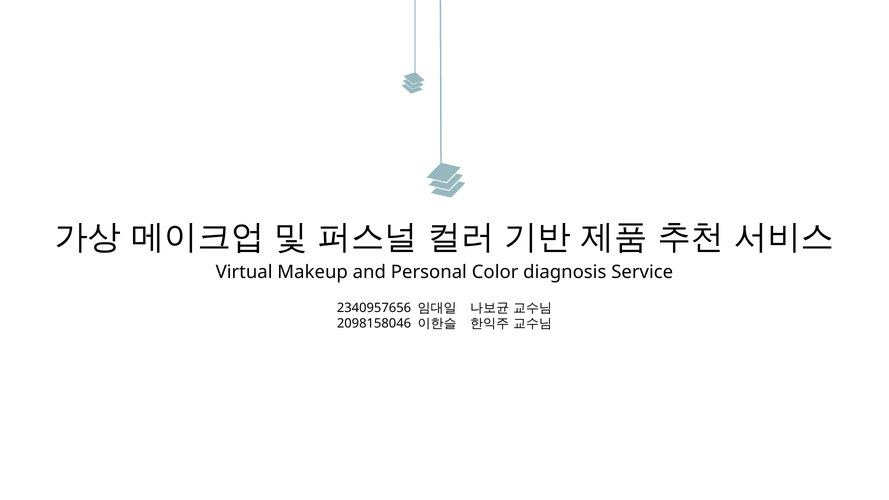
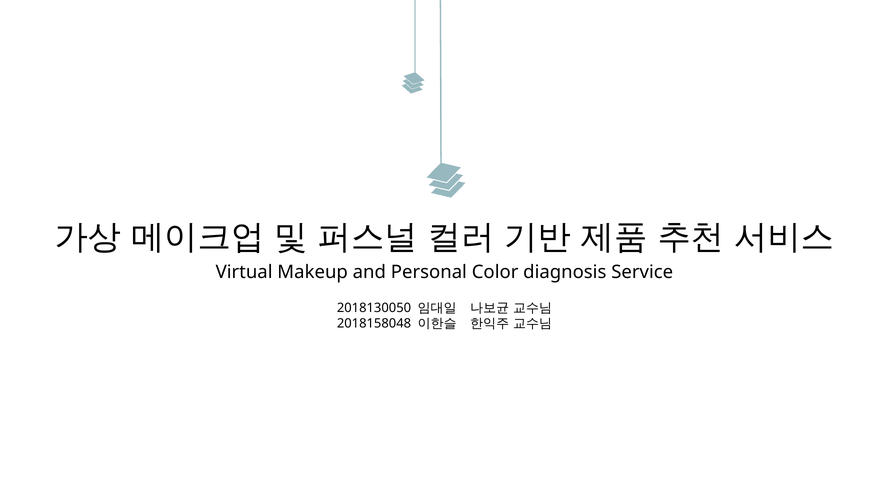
2340957656: 2340957656 -> 2018130050 (374, 308)
2098158046: 2098158046 -> 2018158048 (374, 323)
